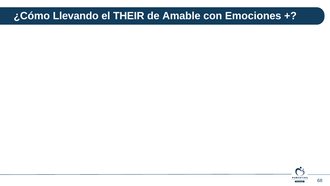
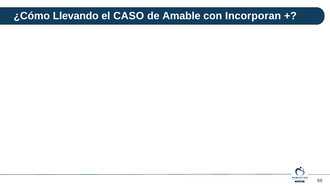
THEIR: THEIR -> CASO (129, 16)
Emociones: Emociones -> Incorporan (253, 16)
